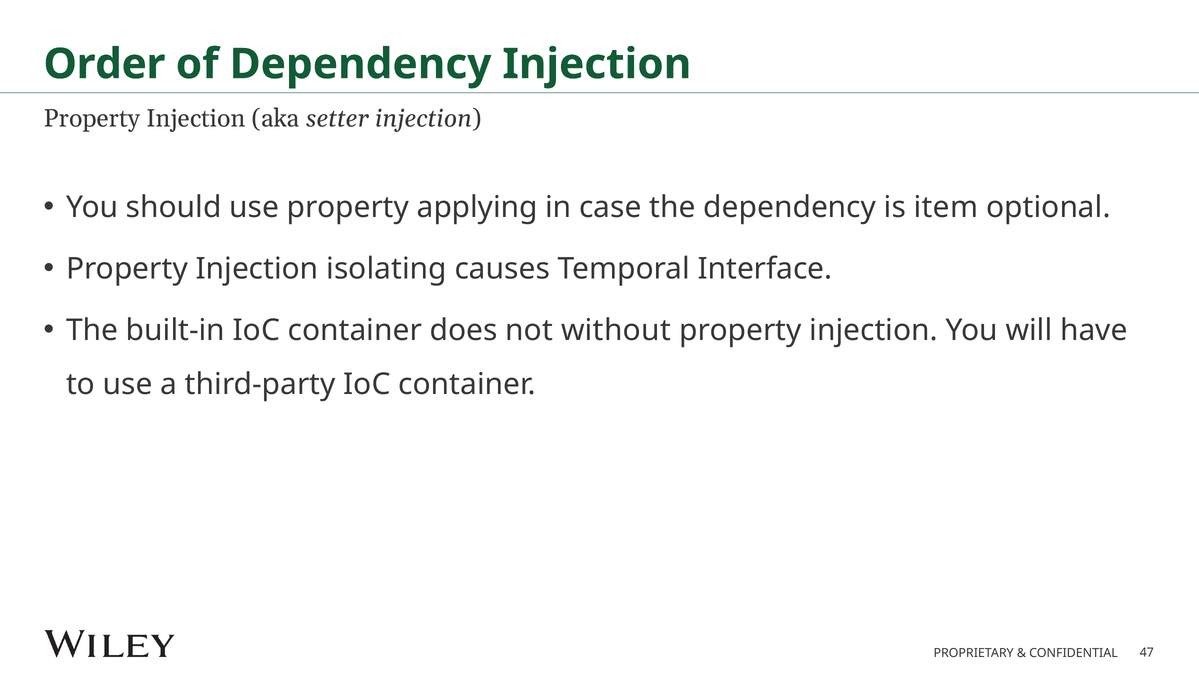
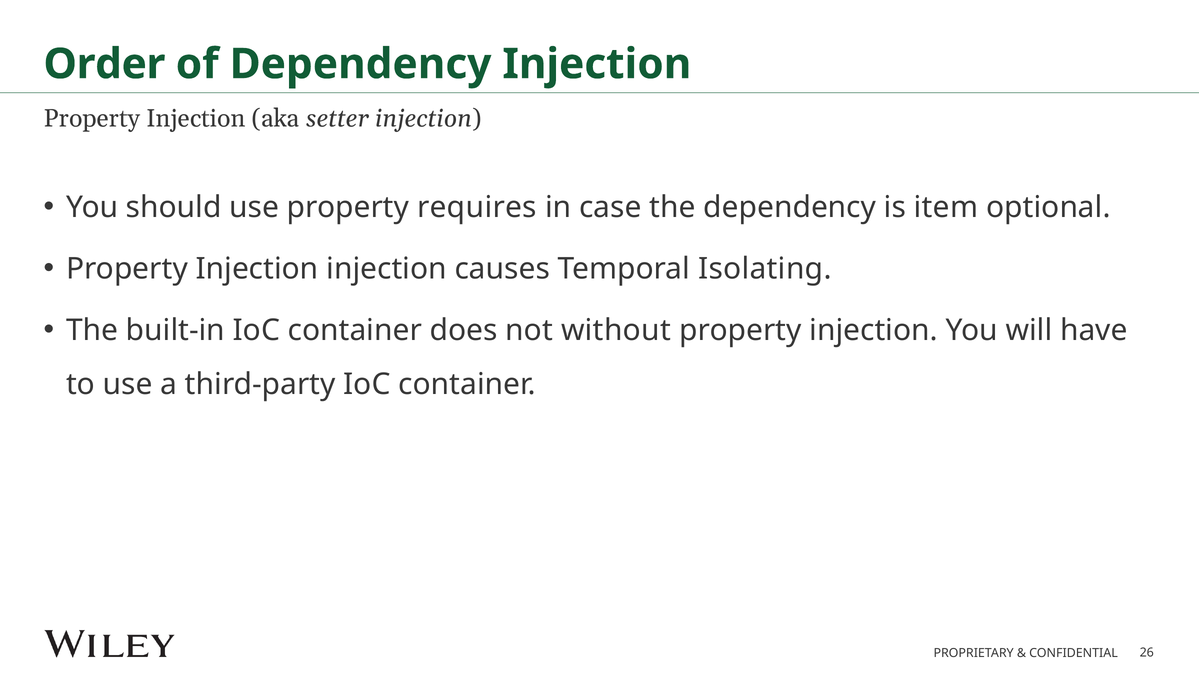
applying: applying -> requires (477, 207)
Injection isolating: isolating -> injection (387, 269)
Interface: Interface -> Isolating (765, 269)
47: 47 -> 26 (1147, 652)
